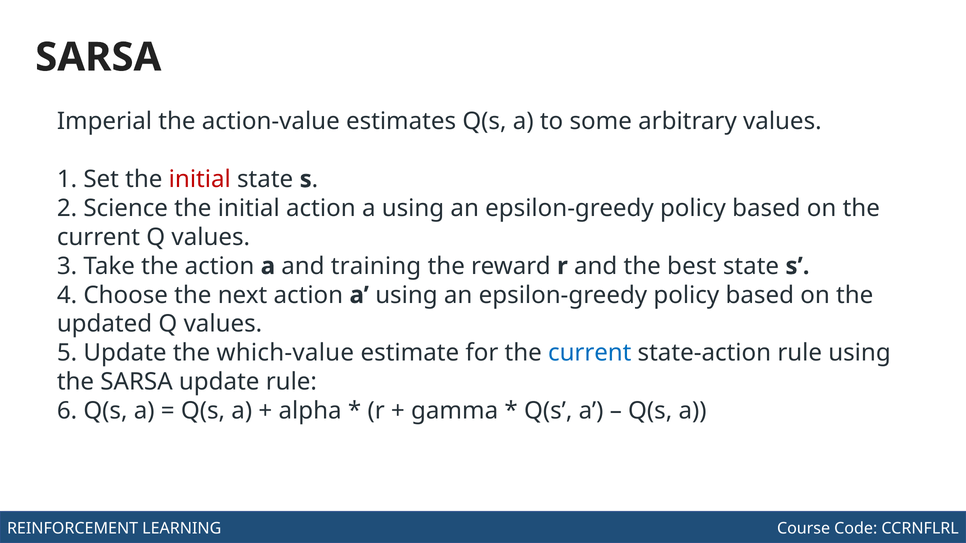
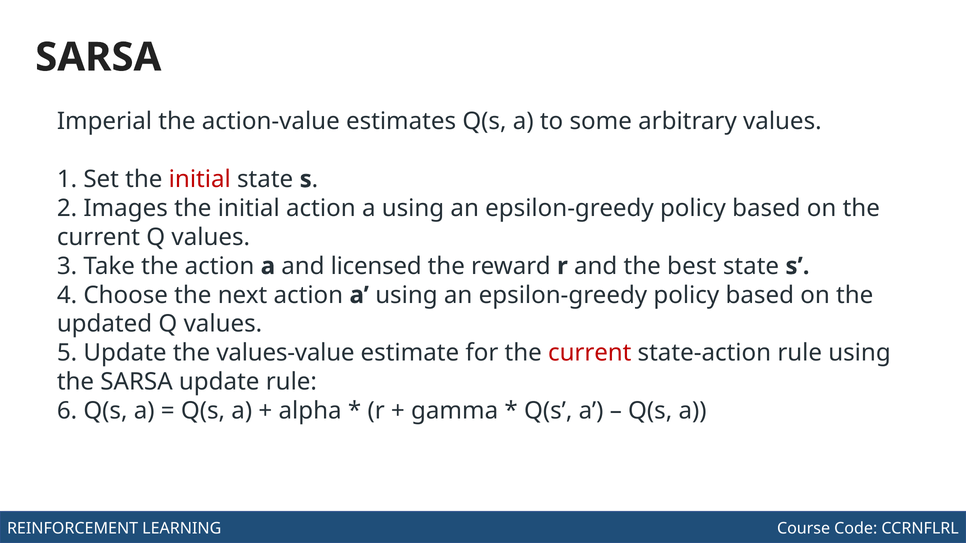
Science: Science -> Images (126, 208)
training: training -> licensed (376, 266)
which-value: which-value -> values-value (286, 353)
current colour: blue -> red (590, 353)
